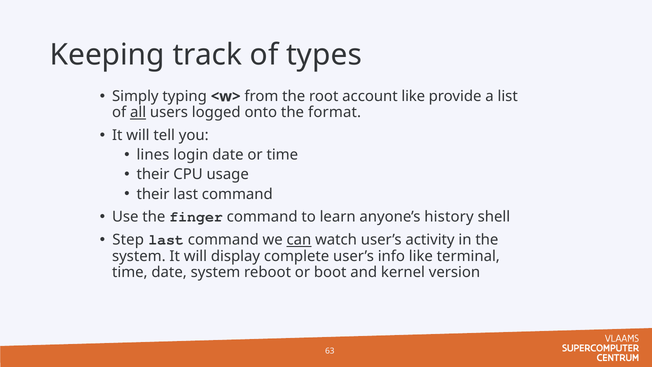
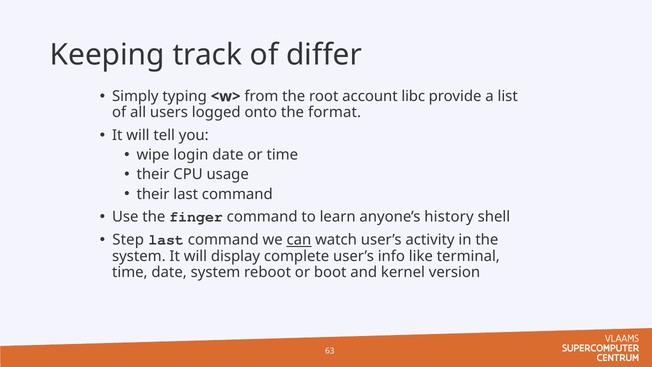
types: types -> differ (324, 55)
account like: like -> libc (413, 96)
all underline: present -> none (138, 112)
lines: lines -> wipe (153, 155)
